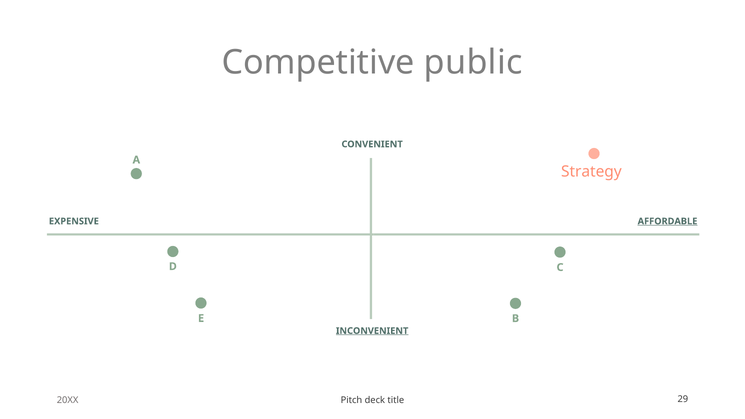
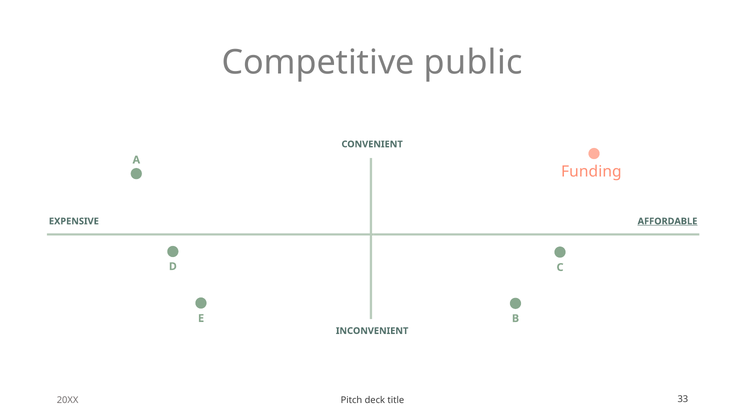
Strategy: Strategy -> Funding (591, 172)
INCONVENIENT underline: present -> none (372, 331)
29: 29 -> 33 (683, 399)
